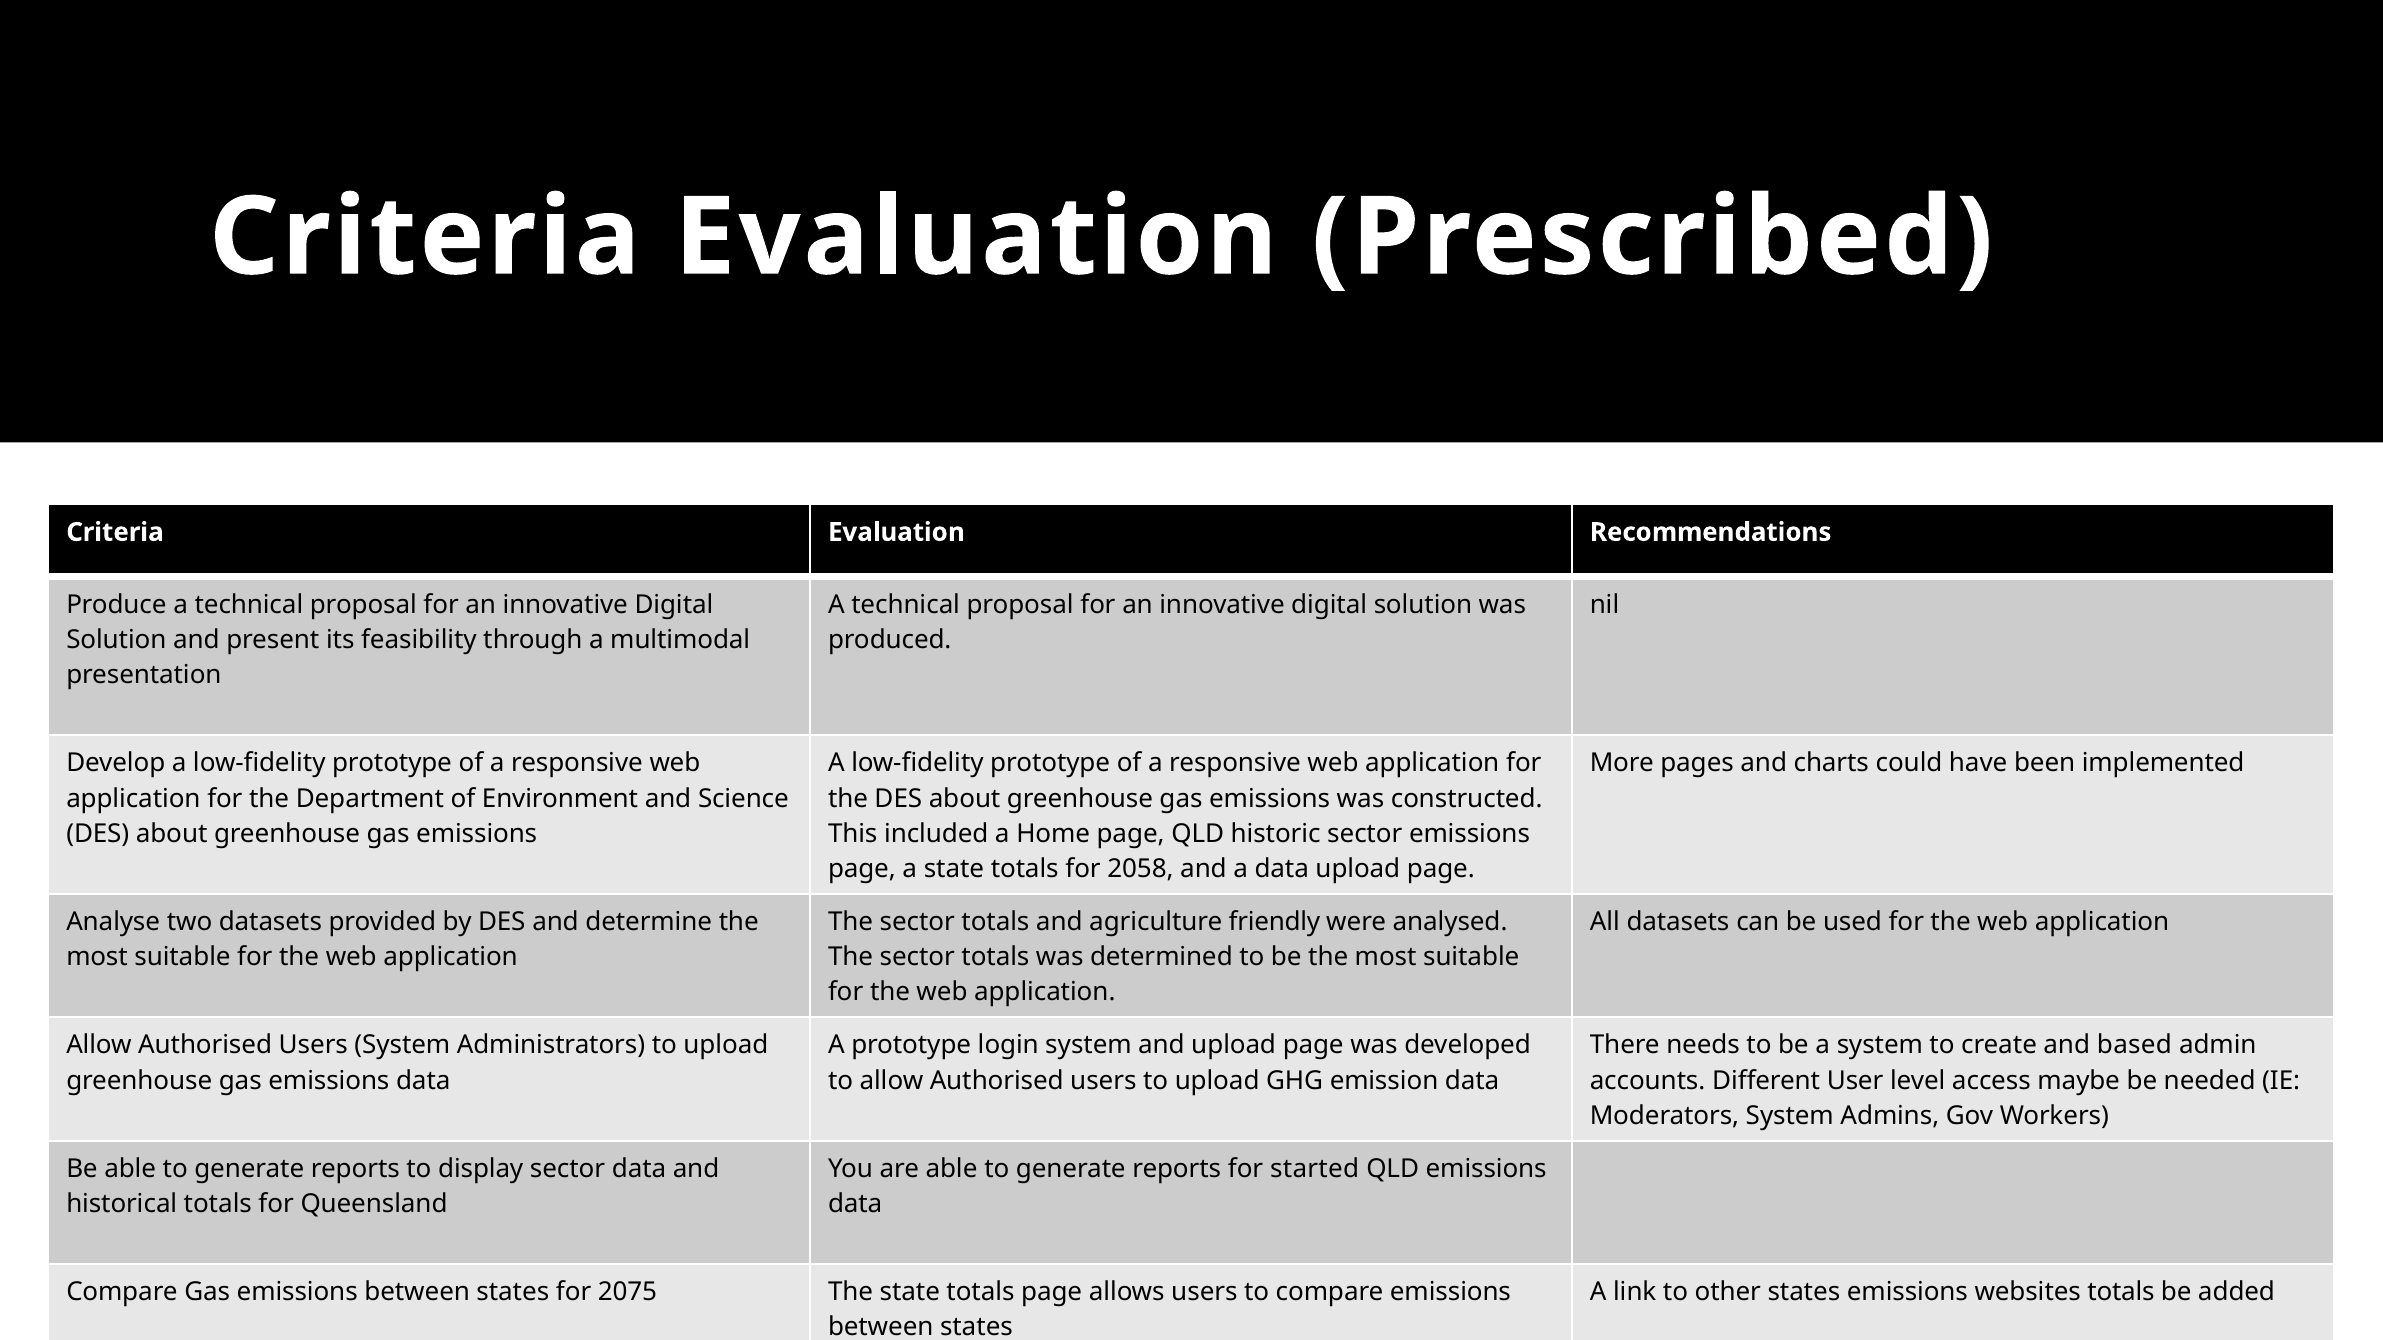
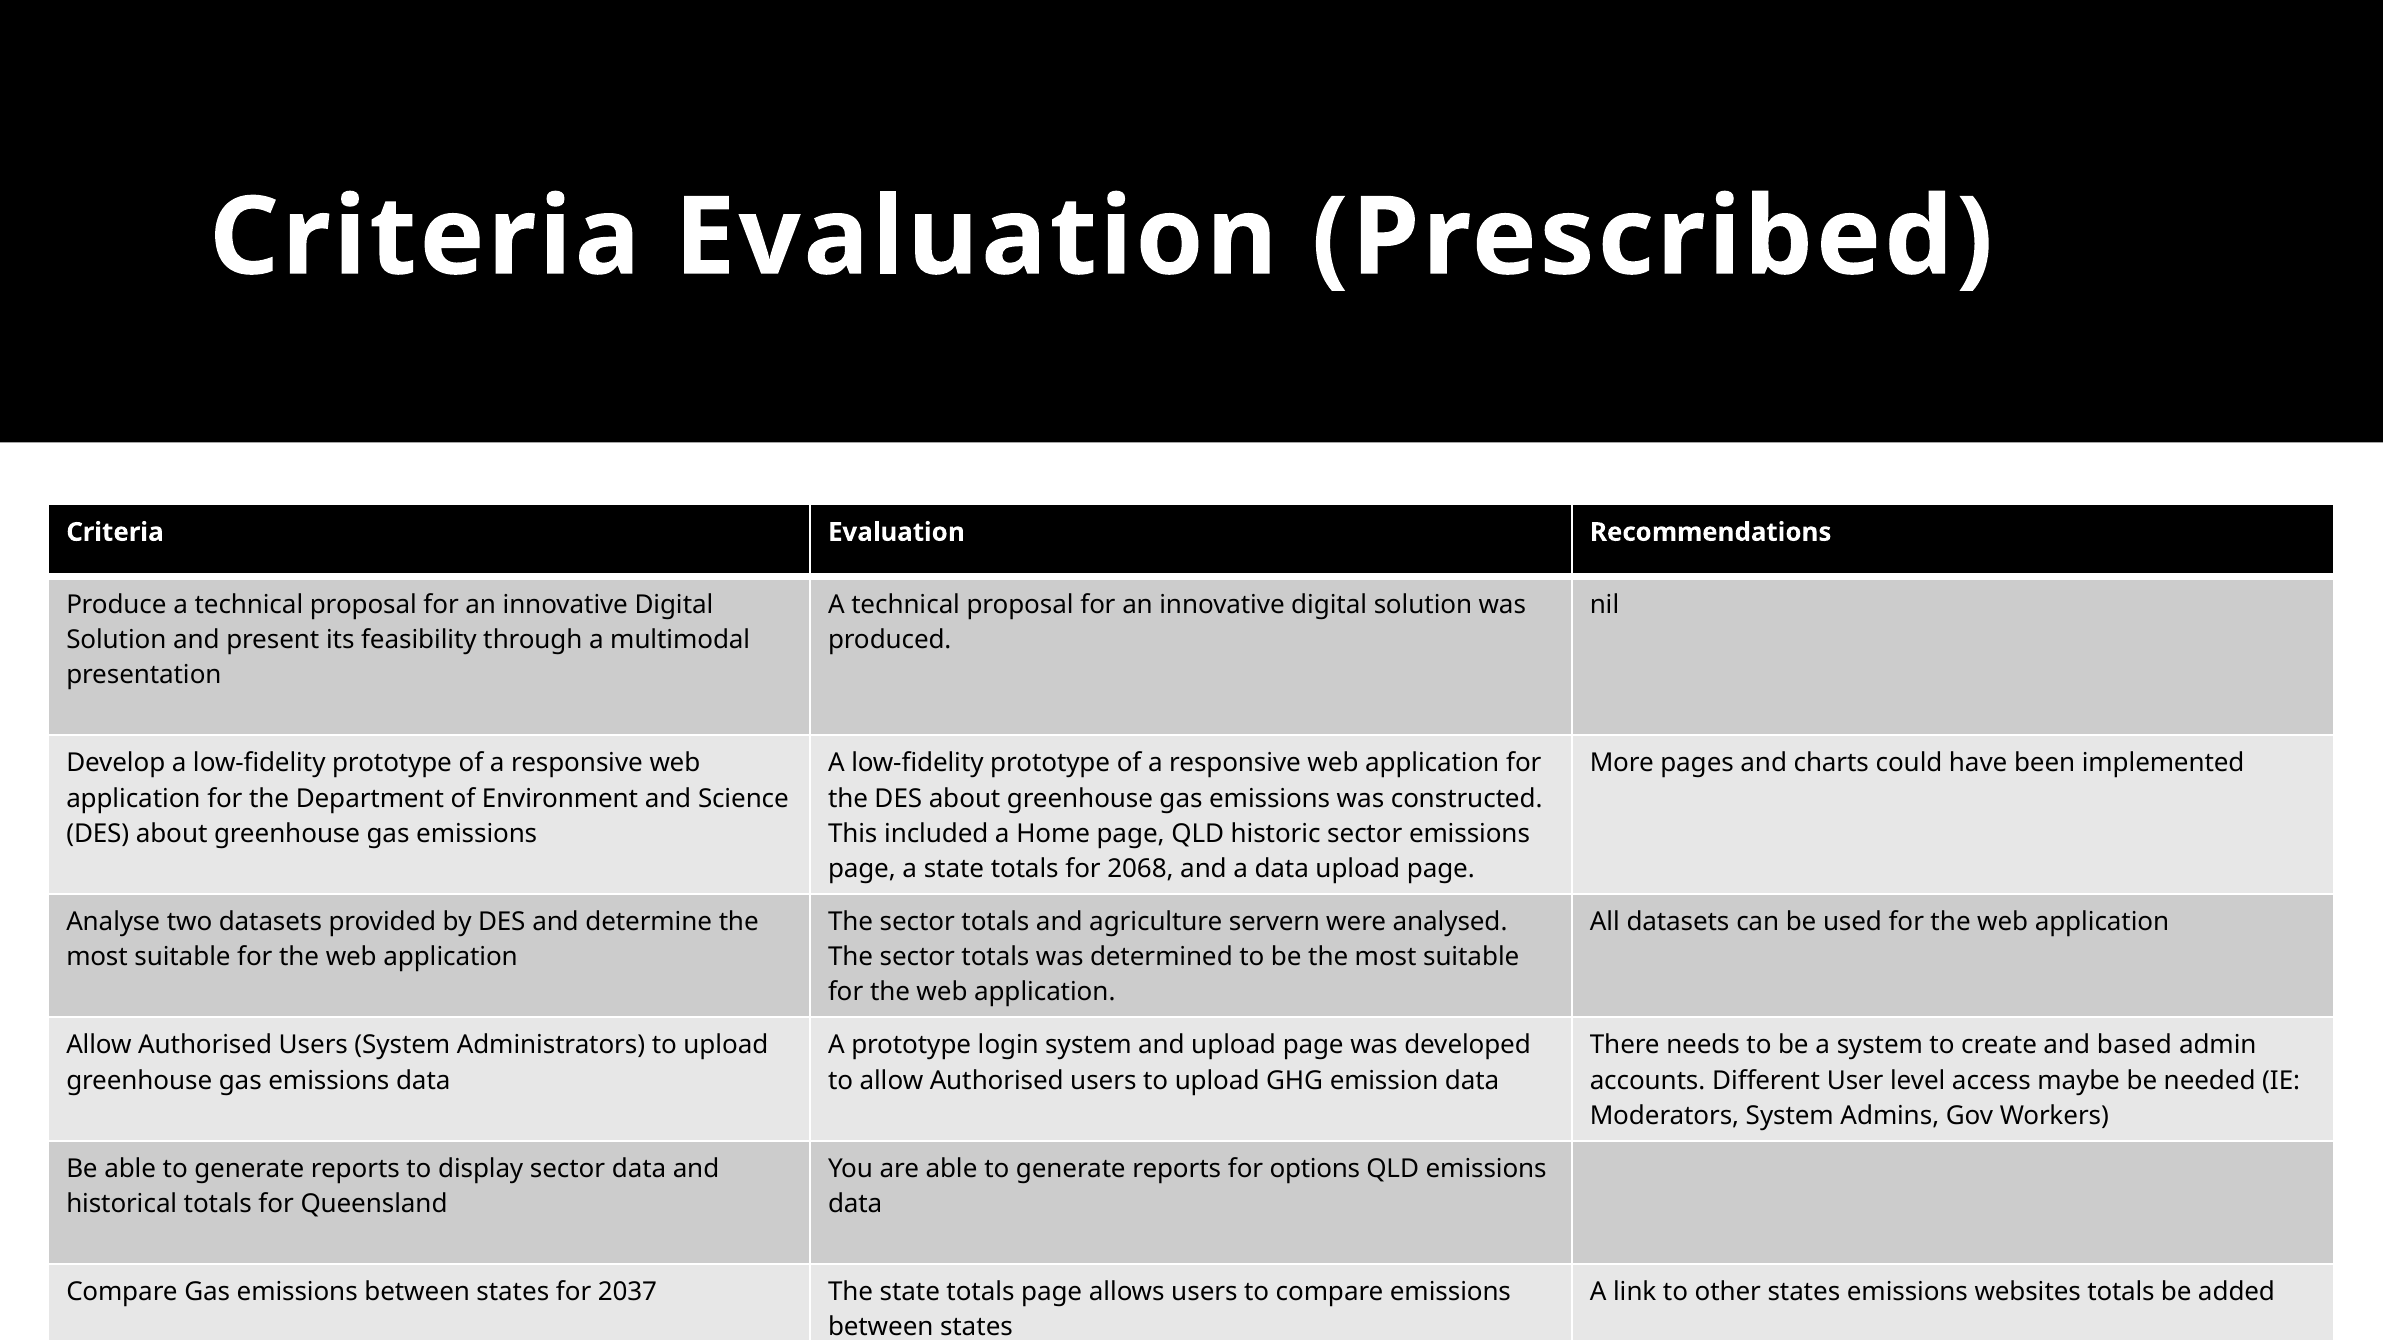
2058: 2058 -> 2068 (1140, 869)
friendly: friendly -> servern (1274, 922)
started: started -> options (1315, 1169)
2075: 2075 -> 2037 (627, 1293)
